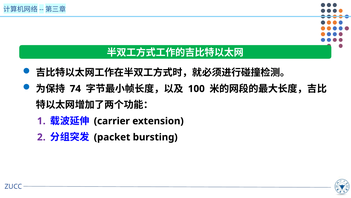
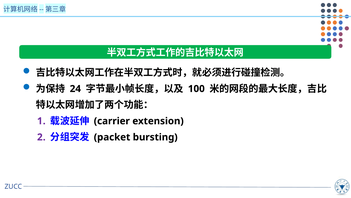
74: 74 -> 24 (75, 89)
